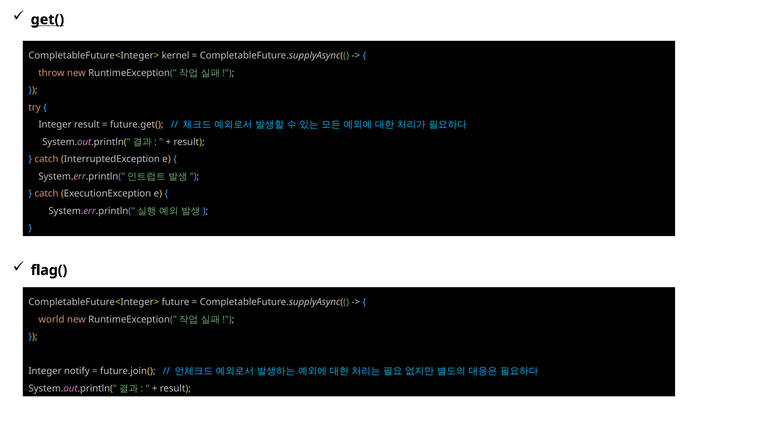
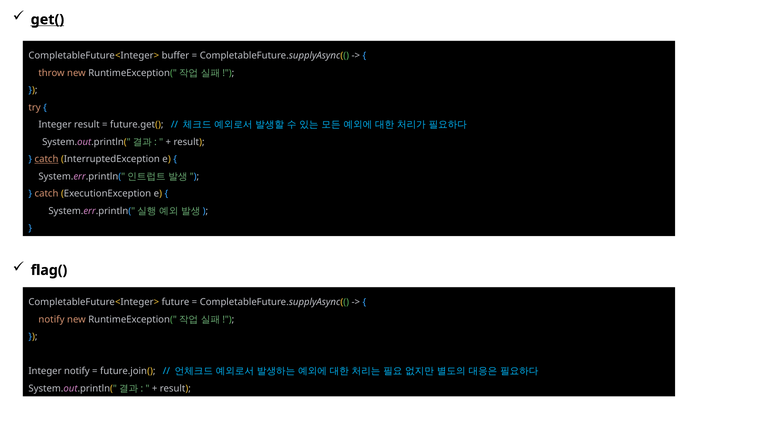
kernel: kernel -> buffer (175, 56)
catch underline: none -> present (47, 159)
world: world -> notify (51, 319)
